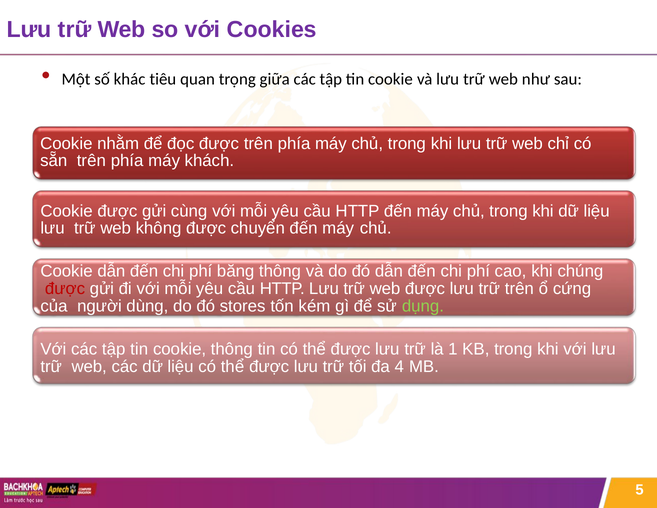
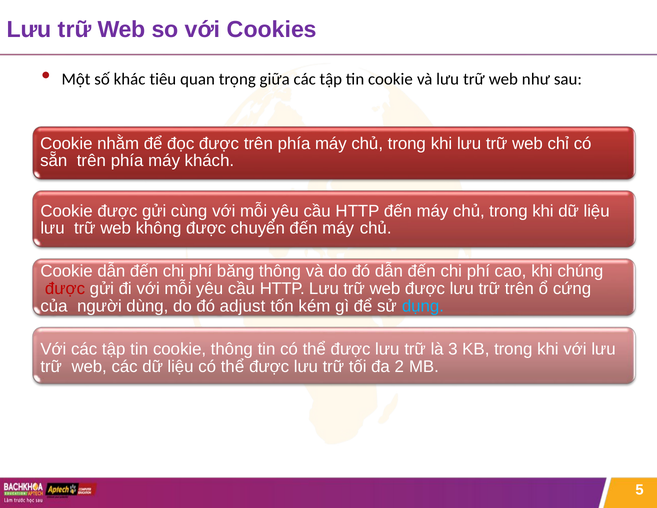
stores: stores -> adjust (243, 306)
dụng colour: light green -> light blue (423, 306)
1: 1 -> 3 (453, 349)
4: 4 -> 2 (399, 367)
